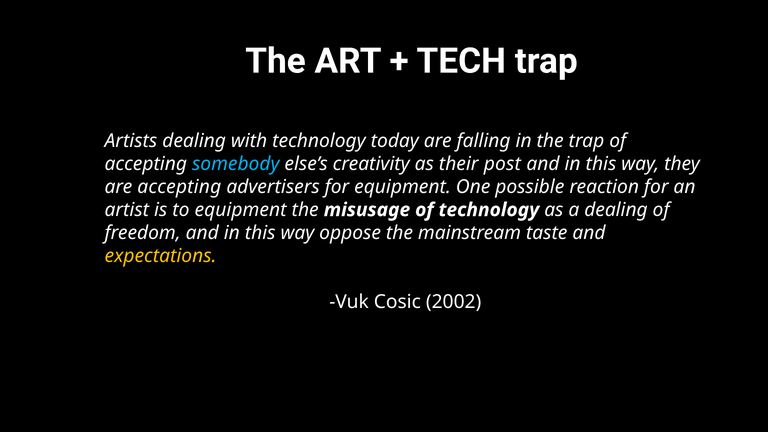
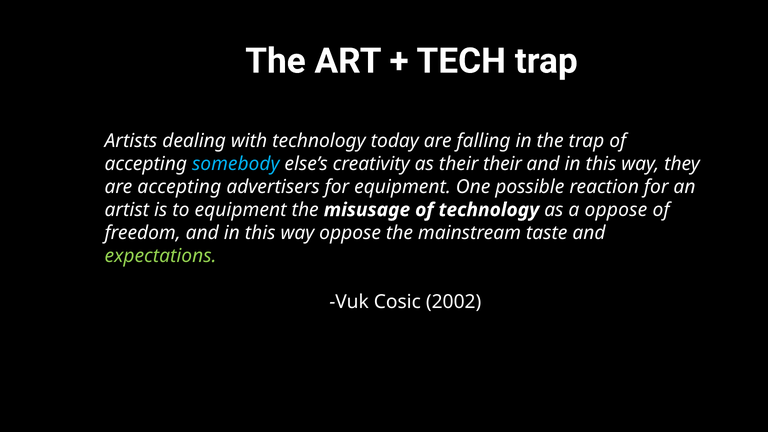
their post: post -> their (503, 164)
a dealing: dealing -> oppose (616, 210)
expectations colour: yellow -> light green (161, 256)
